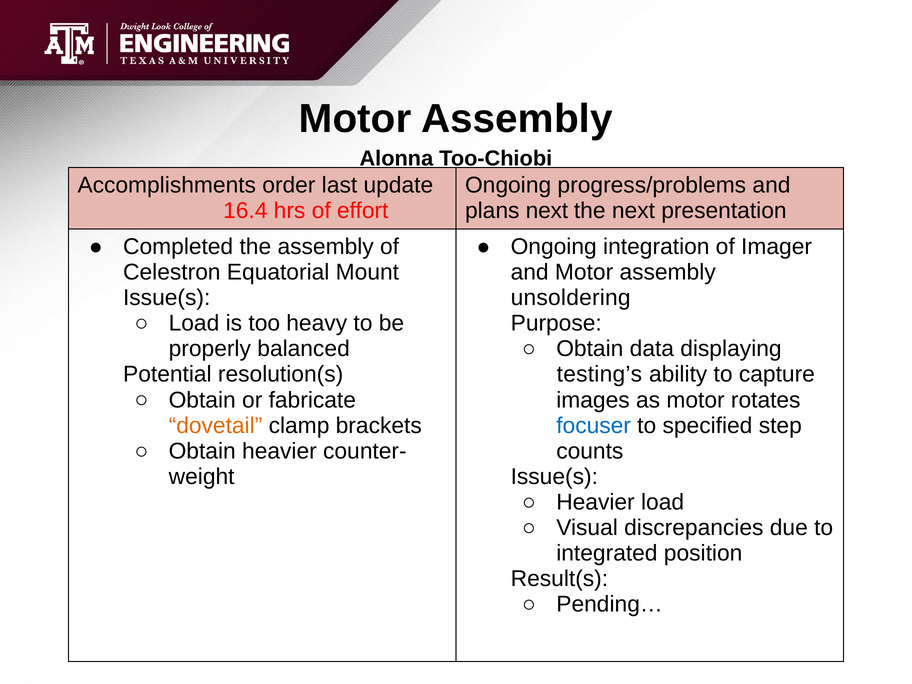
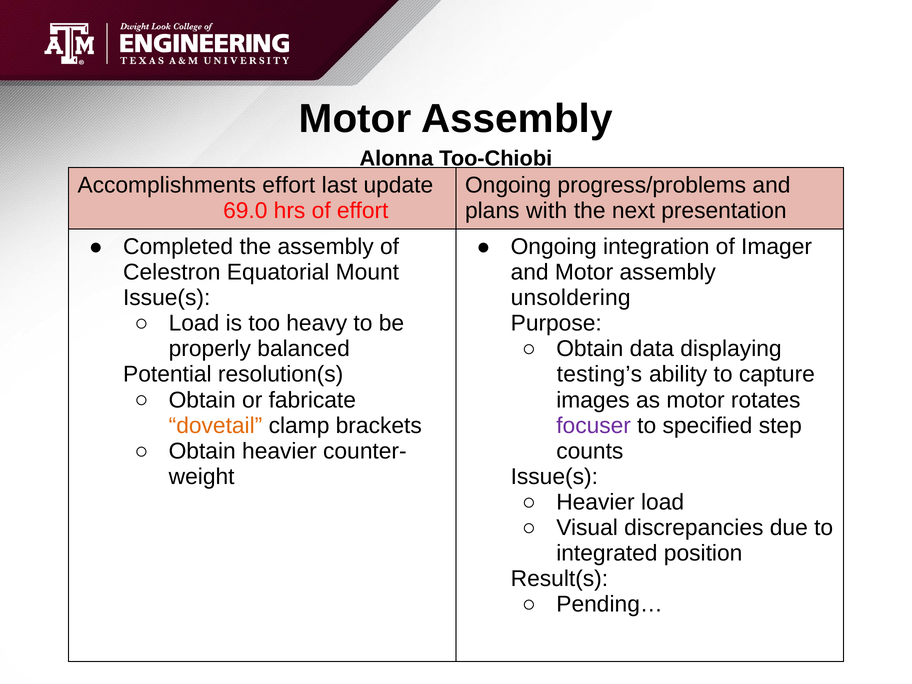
Accomplishments order: order -> effort (289, 185)
16.4: 16.4 -> 69.0 (245, 211)
plans next: next -> with (547, 211)
focuser colour: blue -> purple (594, 426)
